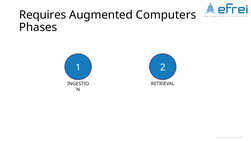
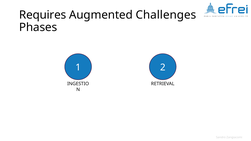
Computers: Computers -> Challenges (166, 15)
